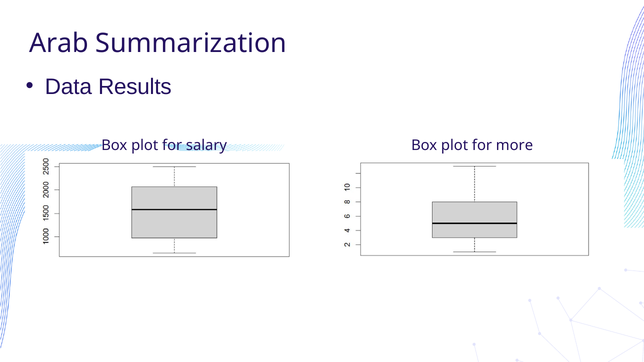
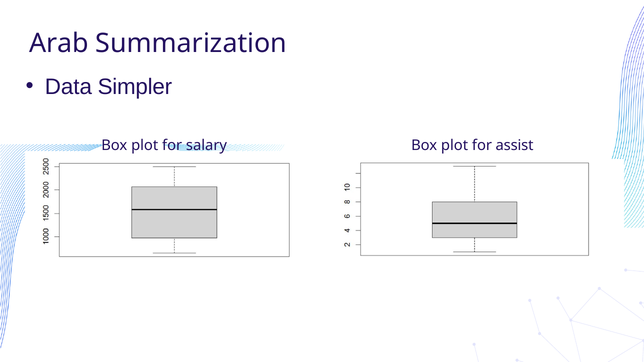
Results: Results -> Simpler (135, 87)
more: more -> assist (515, 145)
